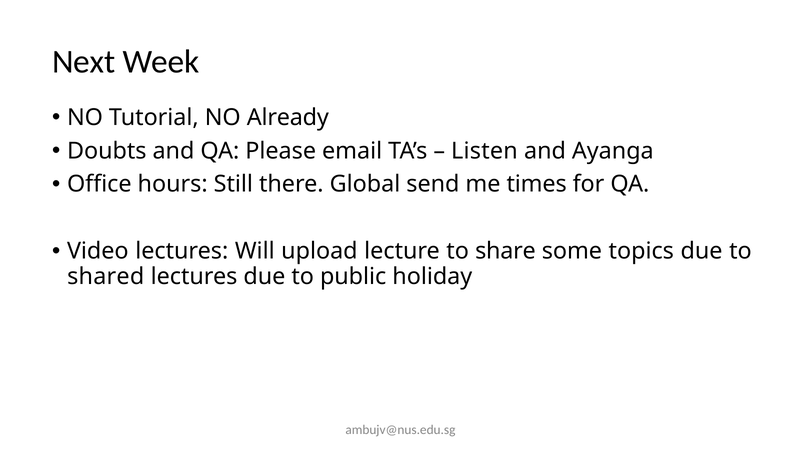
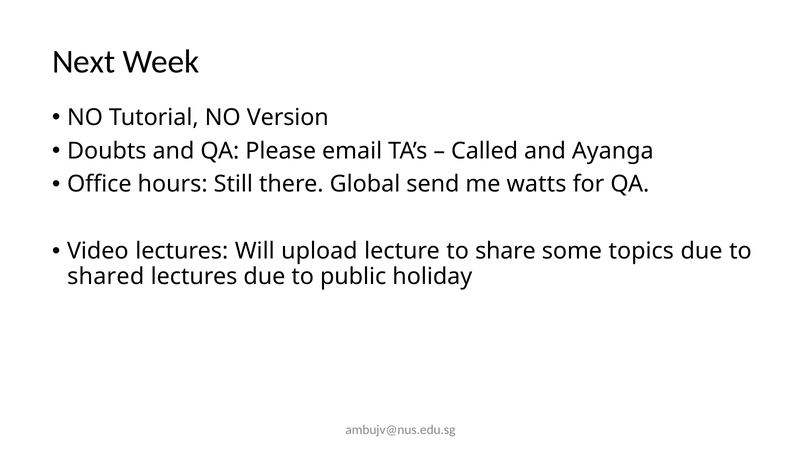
Already: Already -> Version (288, 117)
Listen: Listen -> Called (485, 151)
times: times -> watts (536, 185)
